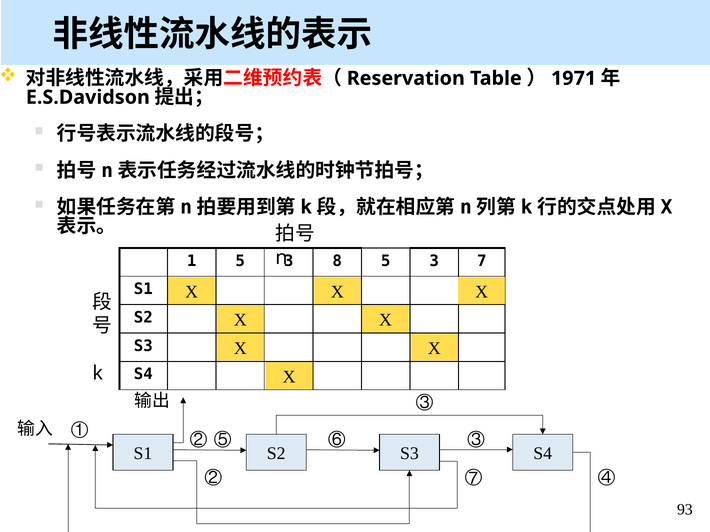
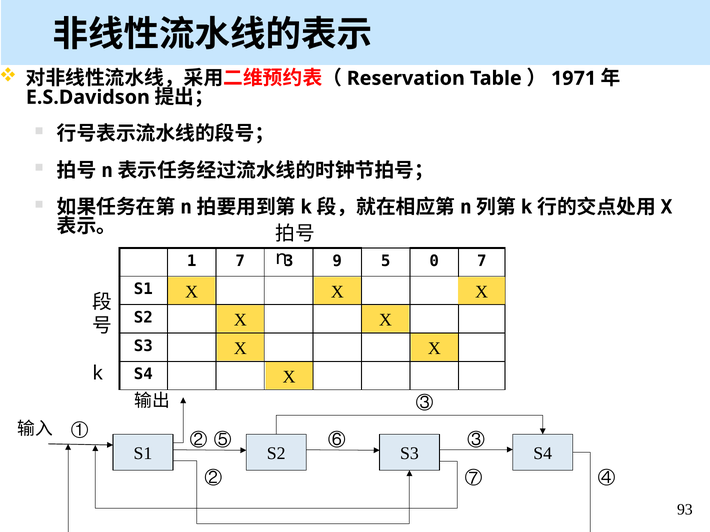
1 5: 5 -> 7 (240, 261)
8: 8 -> 9 (337, 261)
3: 3 -> 0 (434, 261)
